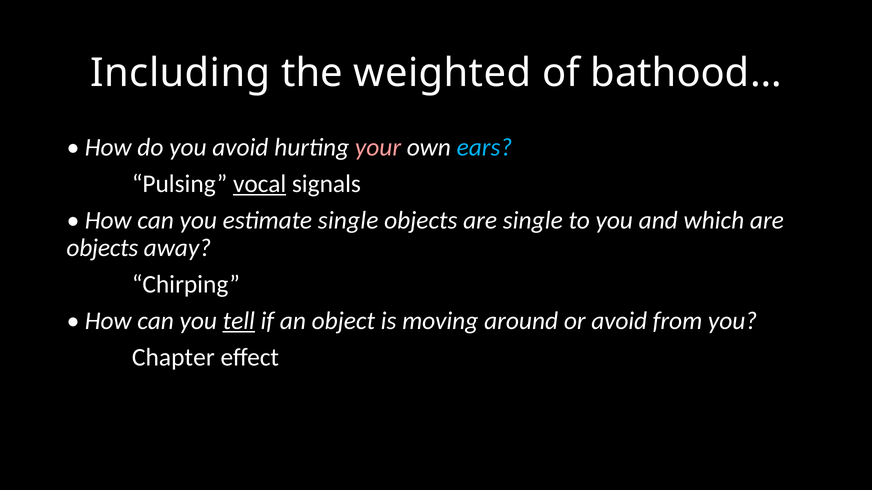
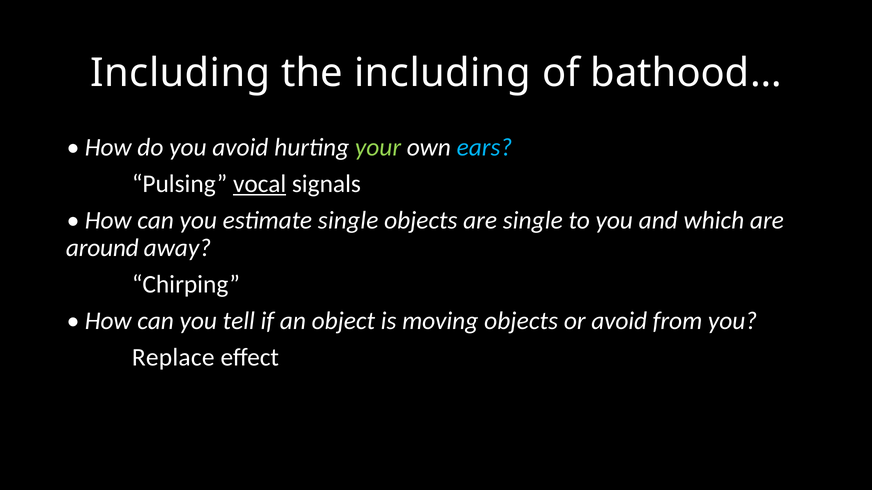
the weighted: weighted -> including (442, 73)
your colour: pink -> light green (378, 147)
objects: objects -> around (102, 248)
tell underline: present -> none (239, 321)
moving around: around -> objects (521, 321)
Chapter: Chapter -> Replace (173, 358)
